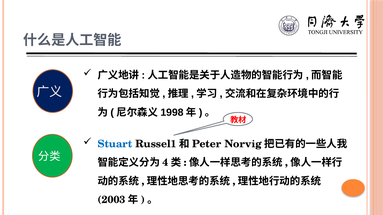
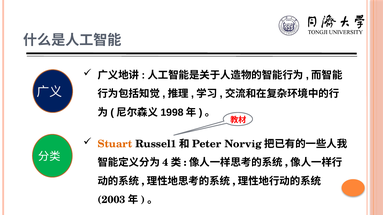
Stuart colour: blue -> orange (115, 144)
